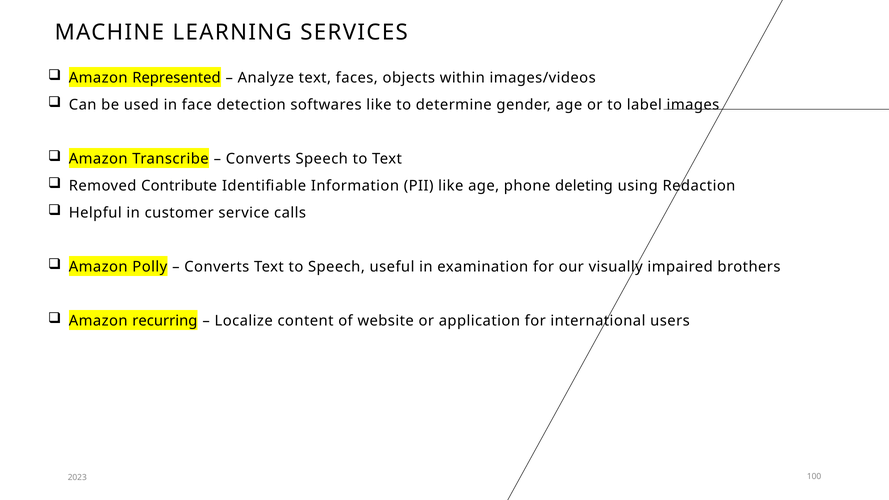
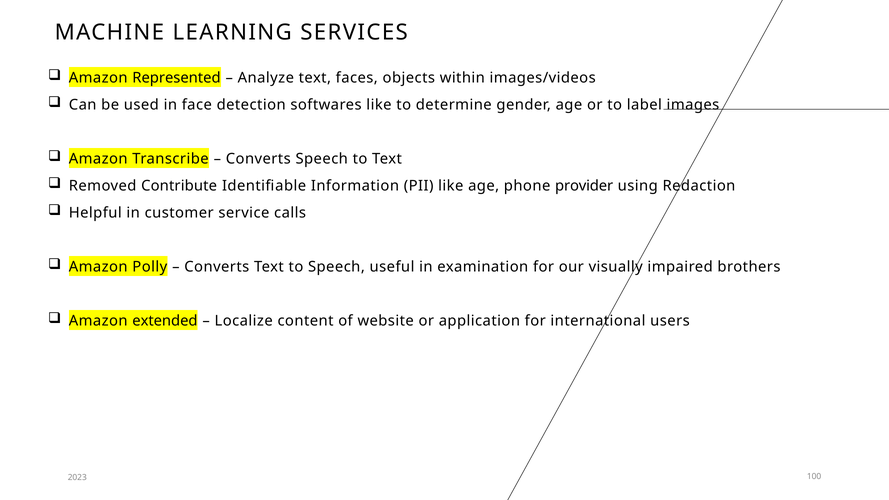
deleting: deleting -> provider (584, 186)
recurring: recurring -> extended (165, 321)
